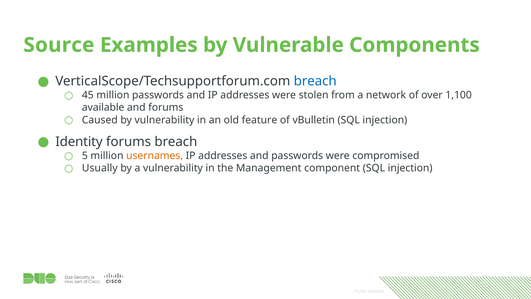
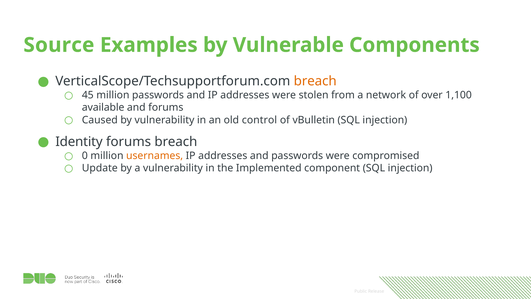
breach colour: blue -> orange (315, 81)
feature: feature -> control (259, 120)
5: 5 -> 0 (85, 156)
Usually: Usually -> Update (100, 168)
Management: Management -> Implemented (269, 168)
